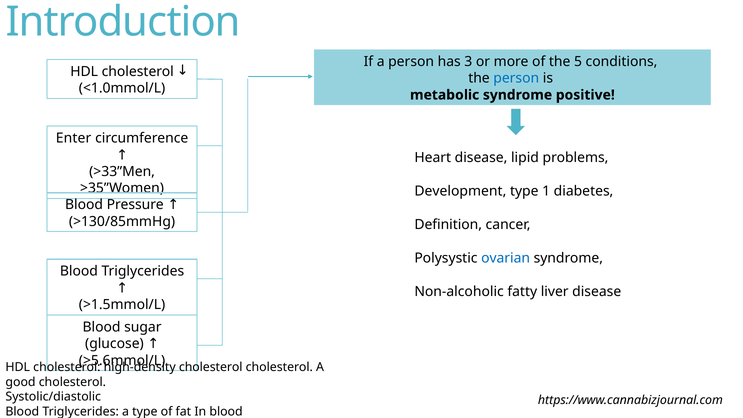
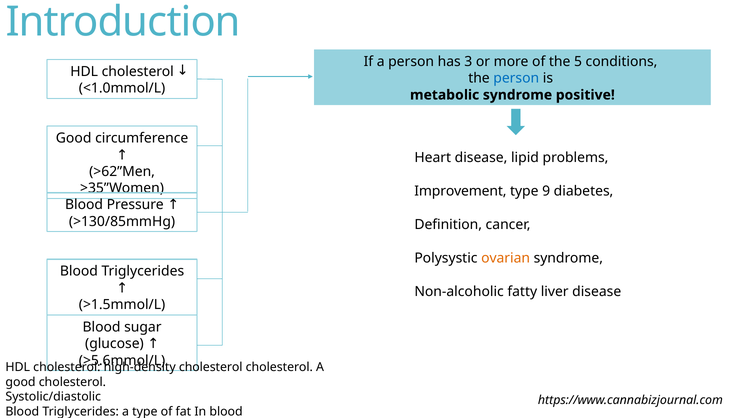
Enter: Enter -> Good (74, 138)
>33”Men: >33”Men -> >62”Men (122, 172)
Development: Development -> Improvement (460, 191)
1: 1 -> 9 (546, 191)
ovarian colour: blue -> orange (506, 258)
